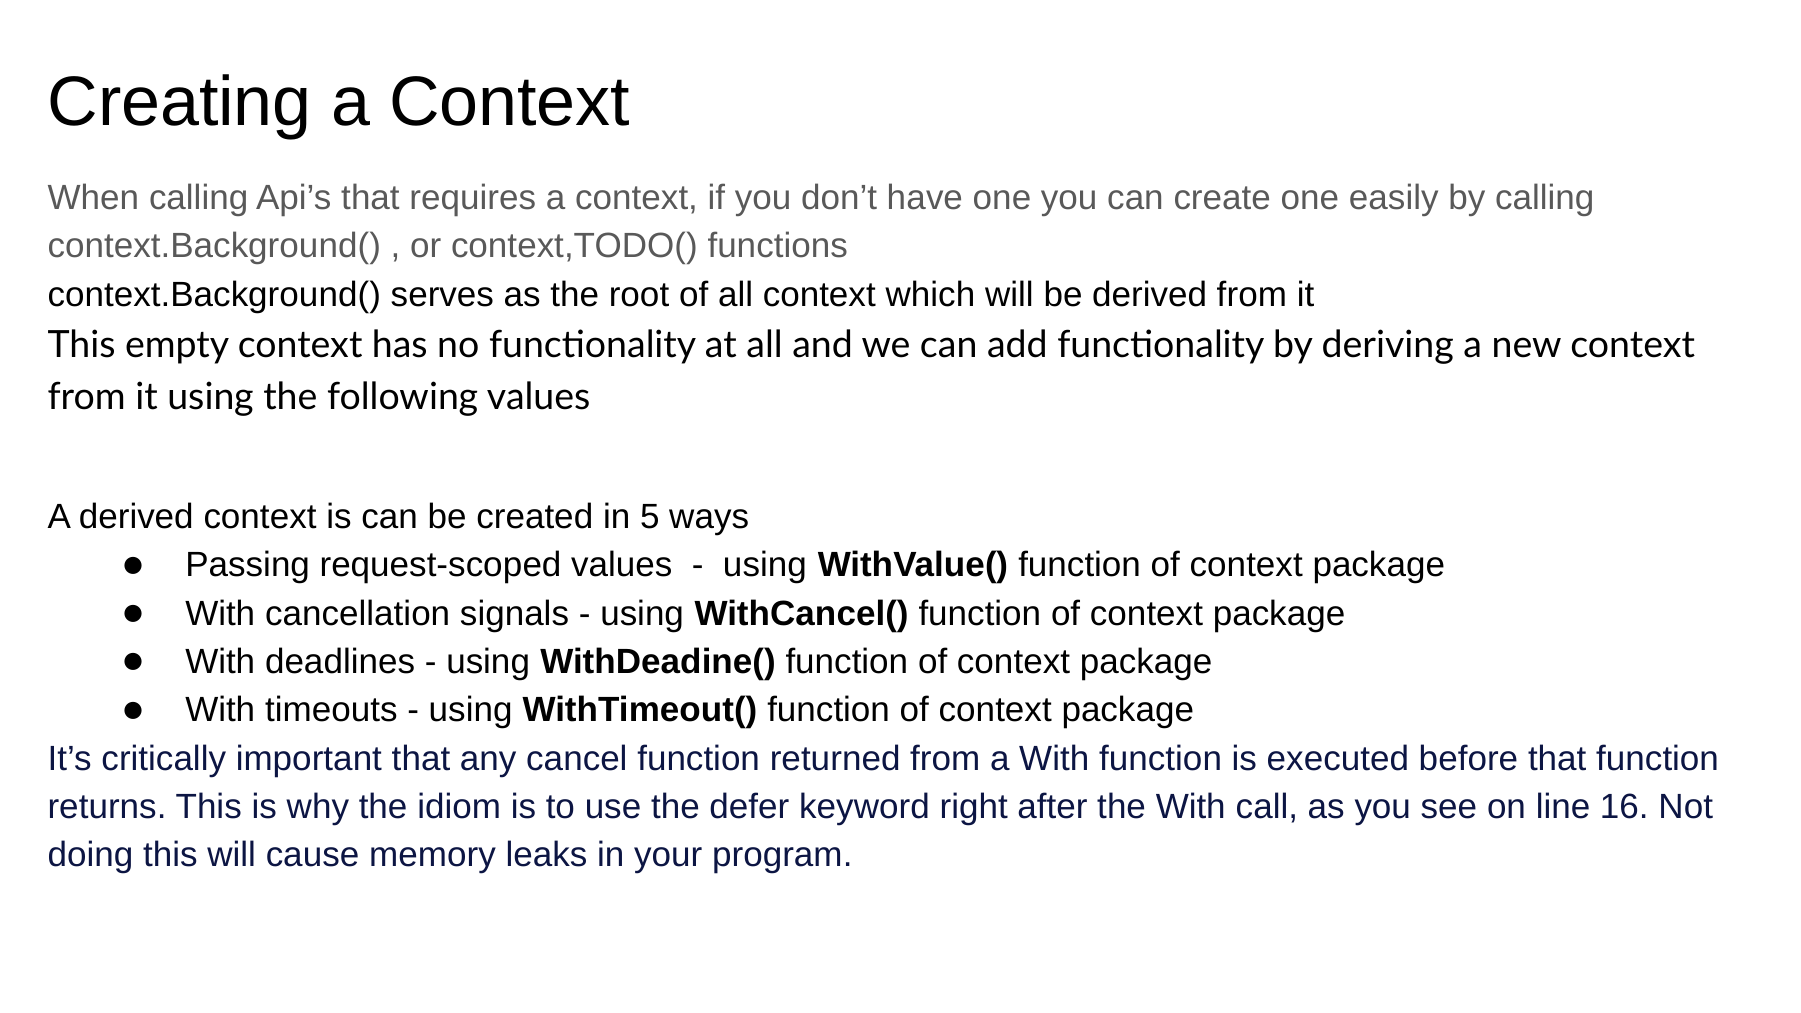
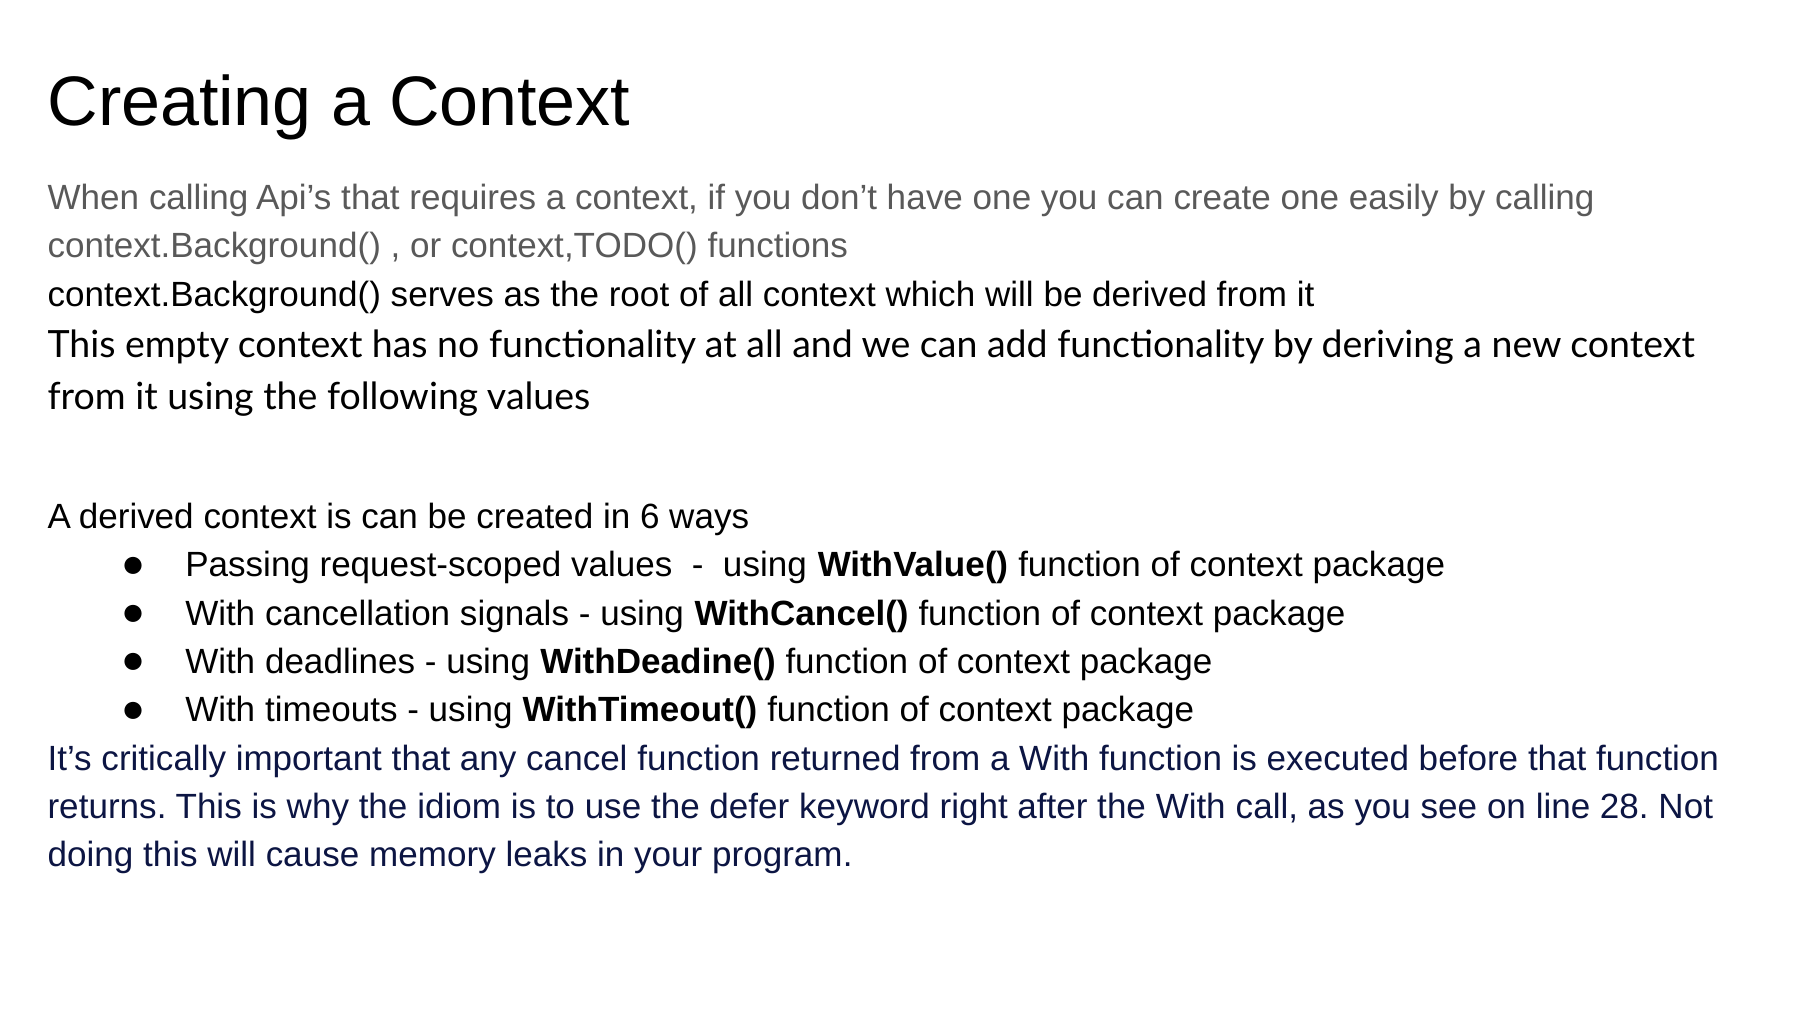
5: 5 -> 6 (650, 517)
16: 16 -> 28 (1624, 807)
